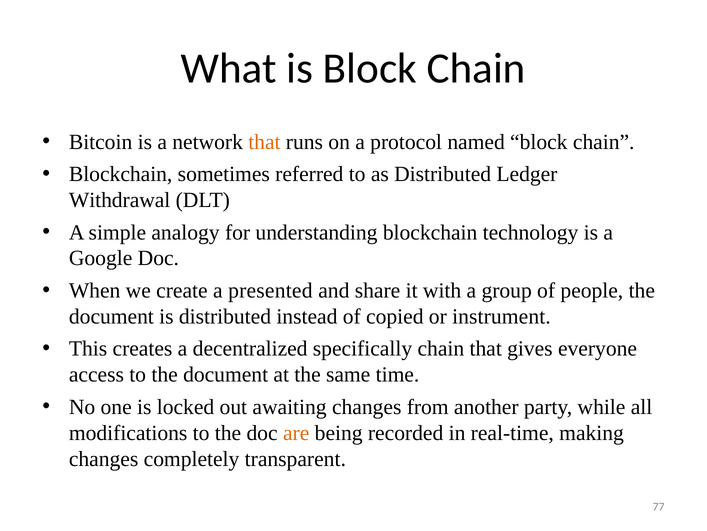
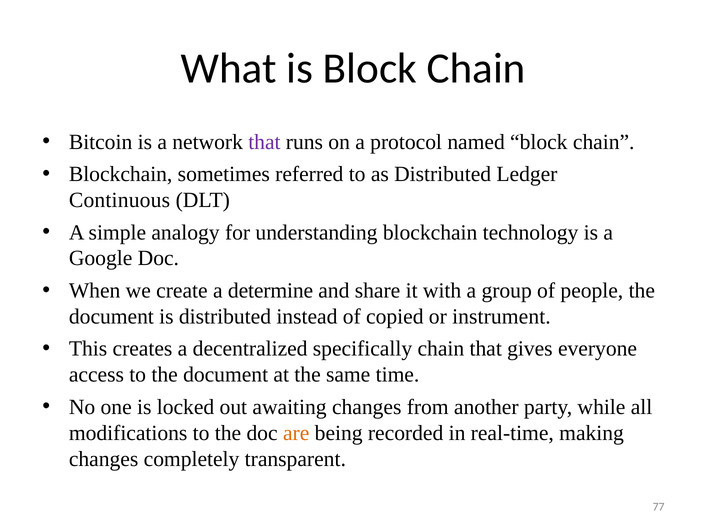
that colour: orange -> purple (264, 142)
Withdrawal: Withdrawal -> Continuous (120, 200)
presented: presented -> determine (271, 290)
